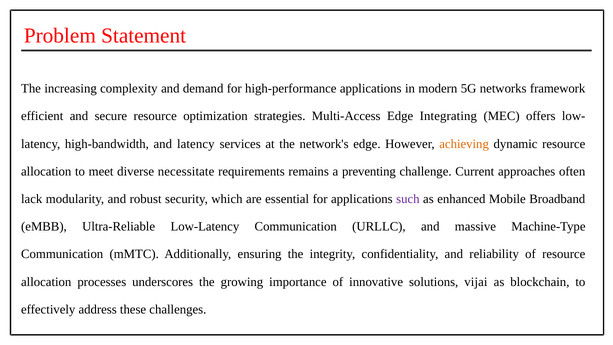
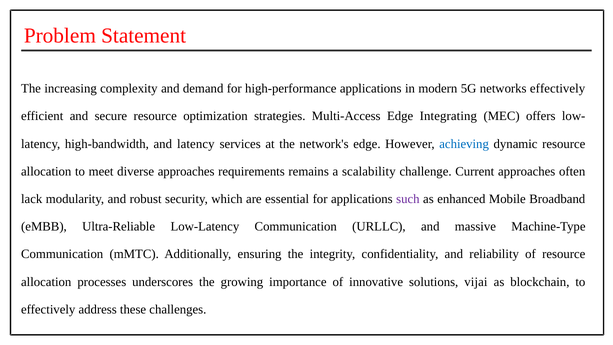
networks framework: framework -> effectively (558, 89)
achieving colour: orange -> blue (464, 144)
diverse necessitate: necessitate -> approaches (186, 171)
preventing: preventing -> scalability (369, 171)
